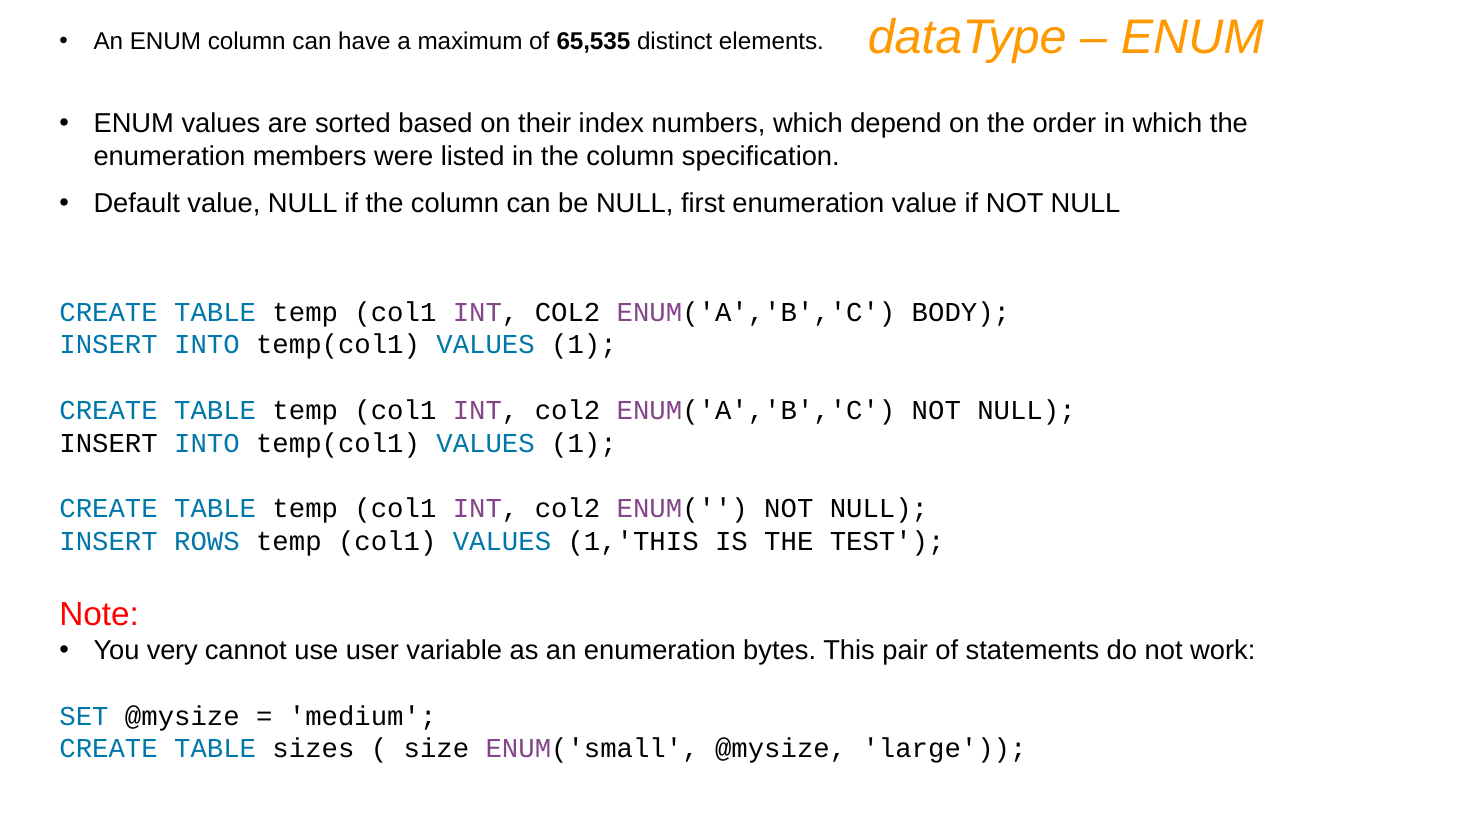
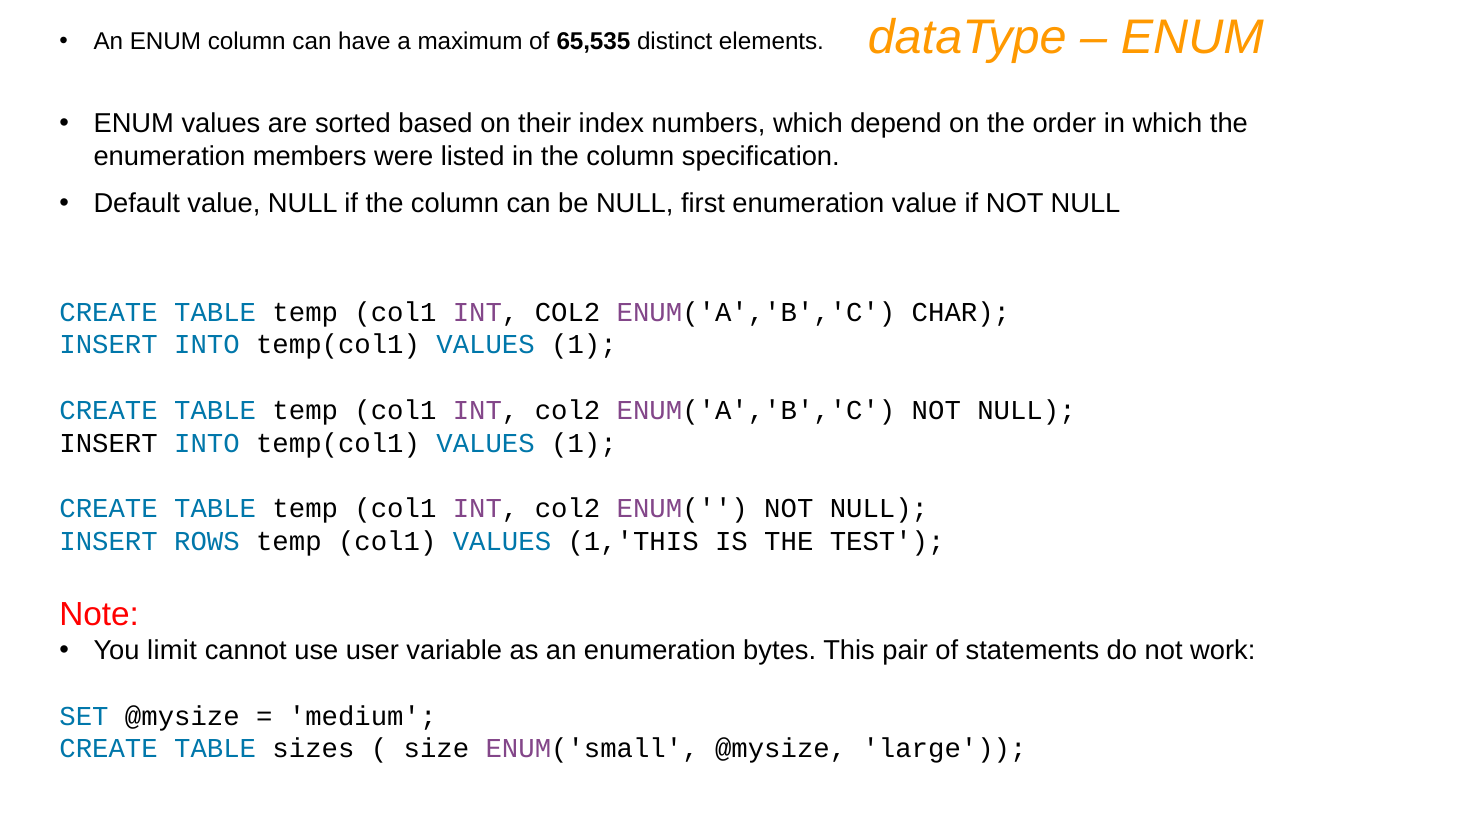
BODY: BODY -> CHAR (961, 312)
very: very -> limit (172, 651)
